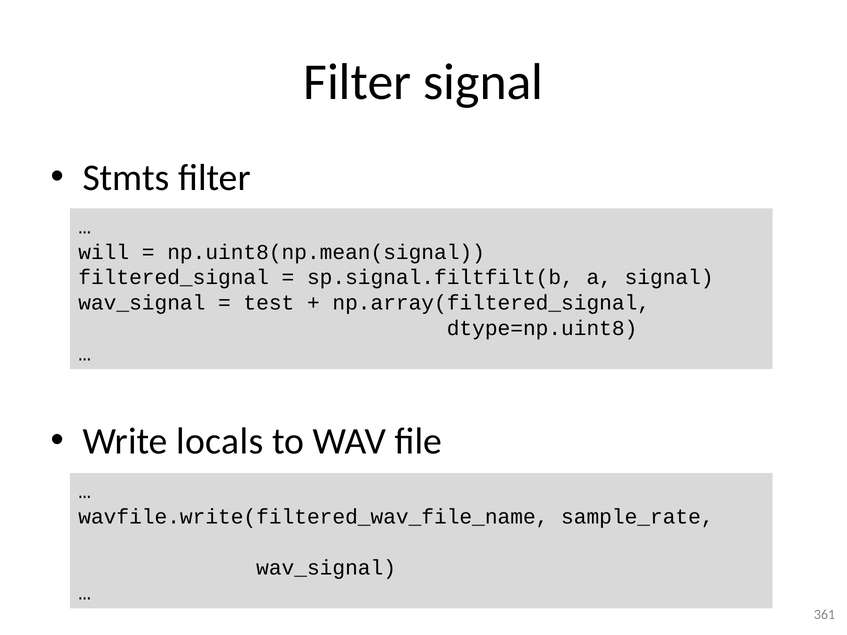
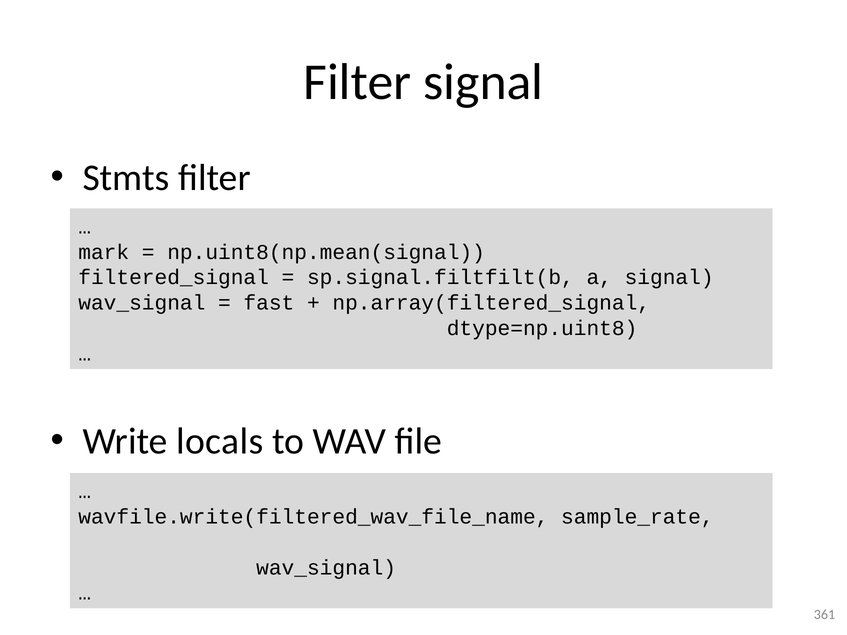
will: will -> mark (104, 252)
test: test -> fast (269, 303)
